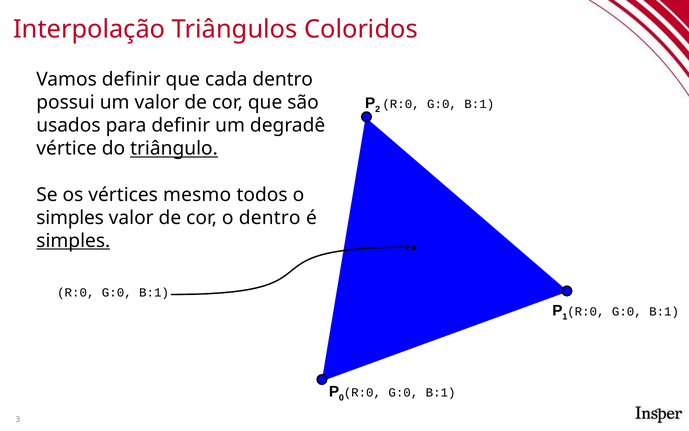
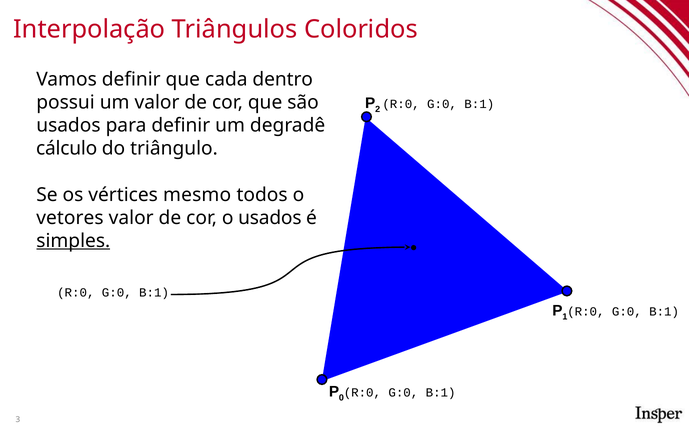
vértice: vértice -> cálculo (67, 149)
triângulo underline: present -> none (174, 149)
simples: simples -> vetores (70, 218)
o dentro: dentro -> usados (270, 218)
